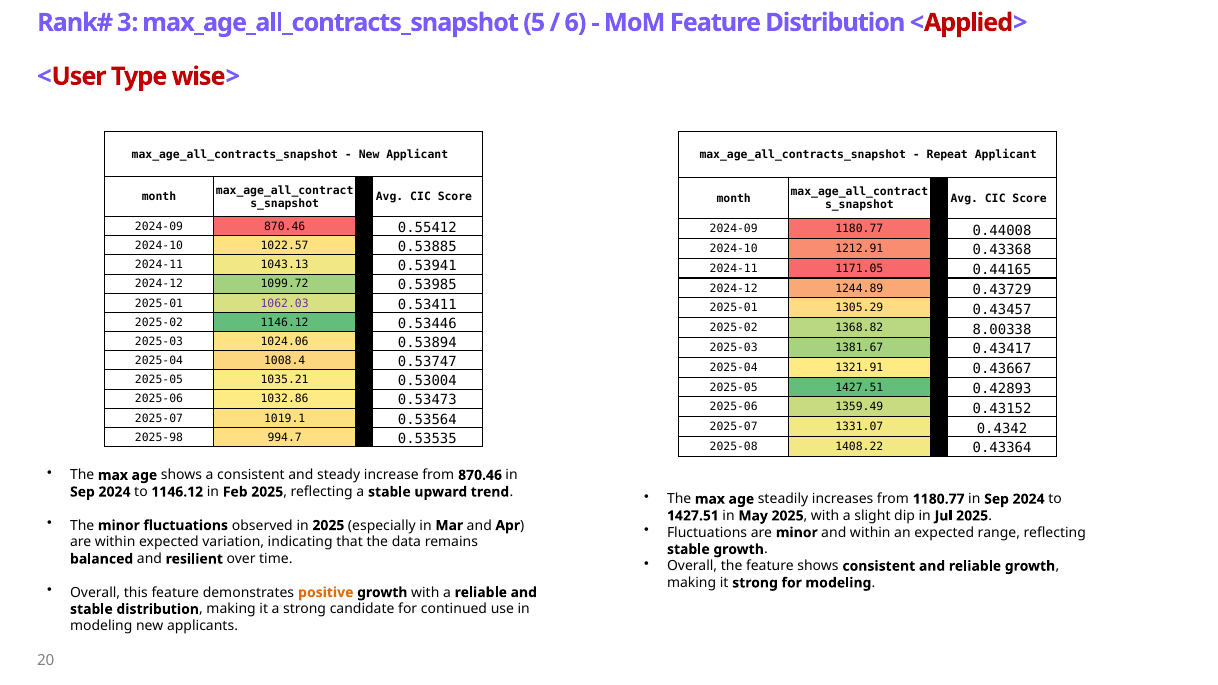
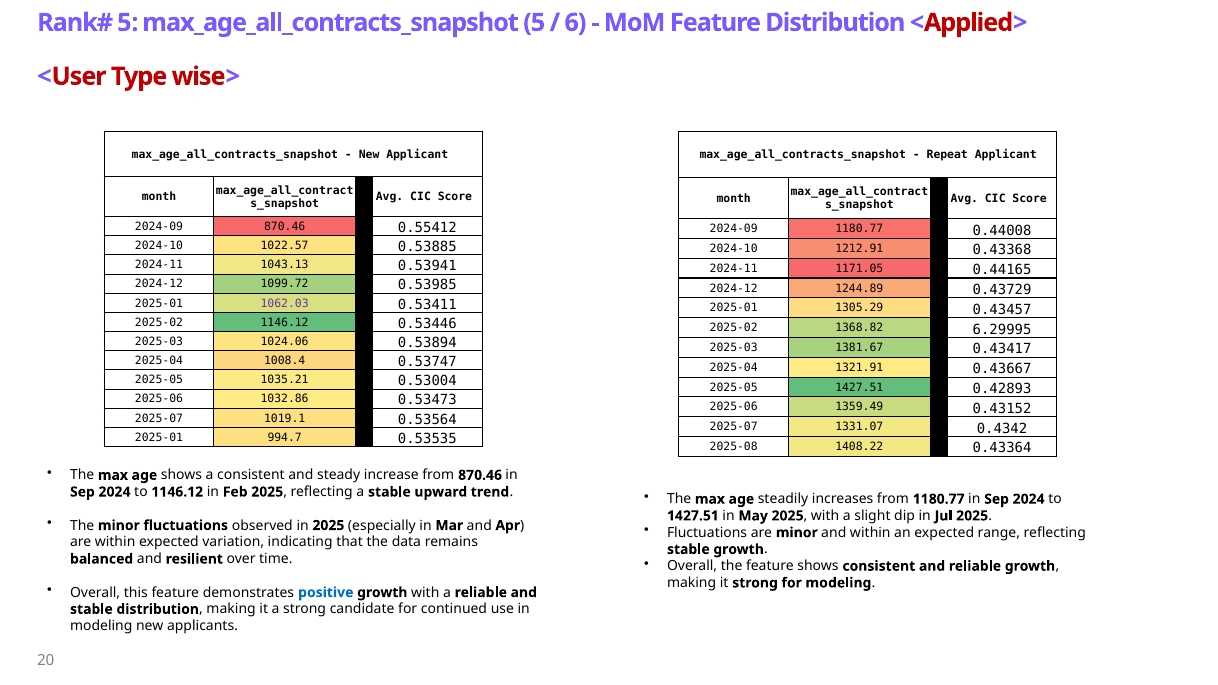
3: 3 -> 5 (128, 23)
8.00338: 8.00338 -> 6.29995 (1002, 330)
2025-98: 2025-98 -> 2025-01 (159, 438)
positive colour: orange -> blue (326, 593)
